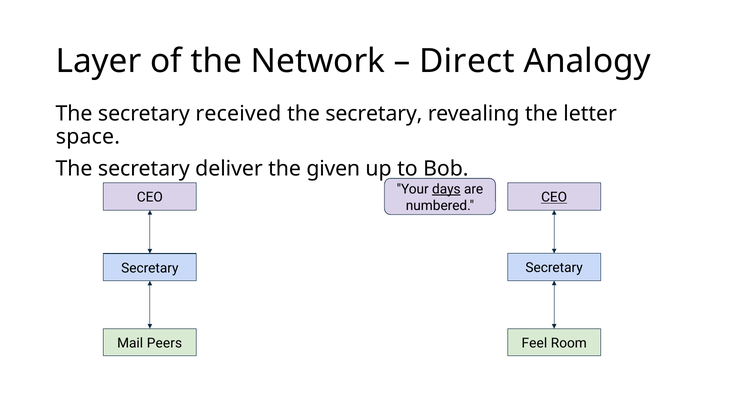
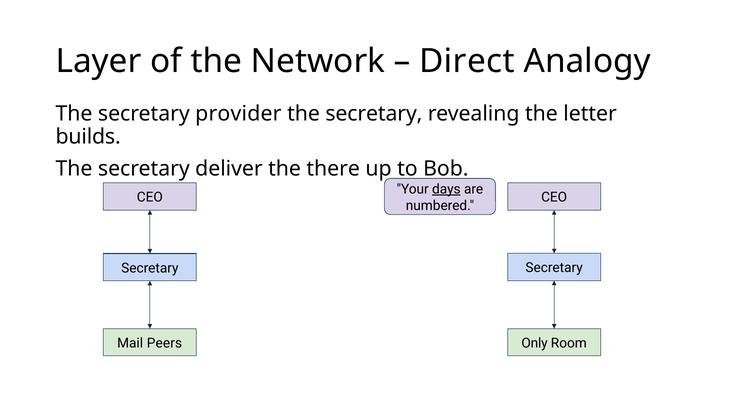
received: received -> provider (238, 114)
space: space -> builds (88, 137)
given: given -> there (333, 169)
CEO underline: present -> none (554, 197)
Feel: Feel -> Only (535, 343)
